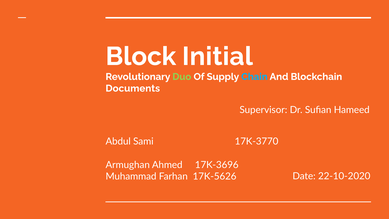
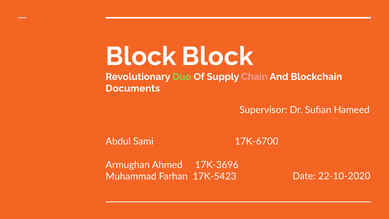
Block Initial: Initial -> Block (217, 56)
Chain colour: light blue -> pink (254, 77)
17K-3770: 17K-3770 -> 17K-6700 (257, 141)
17K-5626: 17K-5626 -> 17K-5423 (215, 176)
